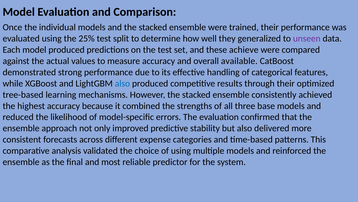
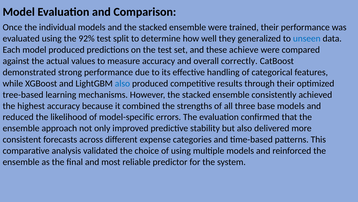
25%: 25% -> 92% (87, 39)
unseen colour: purple -> blue (307, 39)
available: available -> correctly (239, 61)
